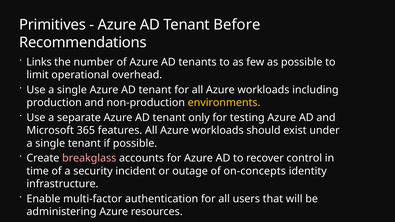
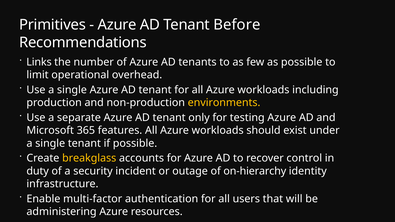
breakglass colour: pink -> yellow (89, 158)
time: time -> duty (38, 171)
on-concepts: on-concepts -> on-hierarchy (255, 171)
